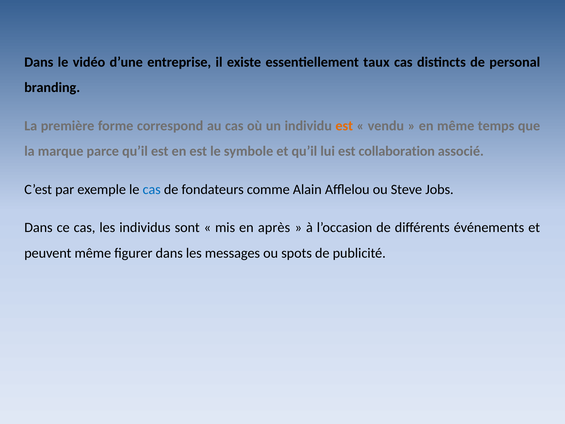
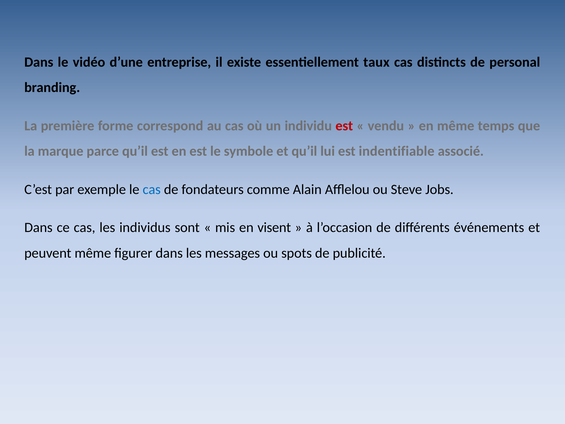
est colour: orange -> red (344, 126)
collaboration: collaboration -> indentifiable (397, 151)
après: après -> visent (274, 228)
